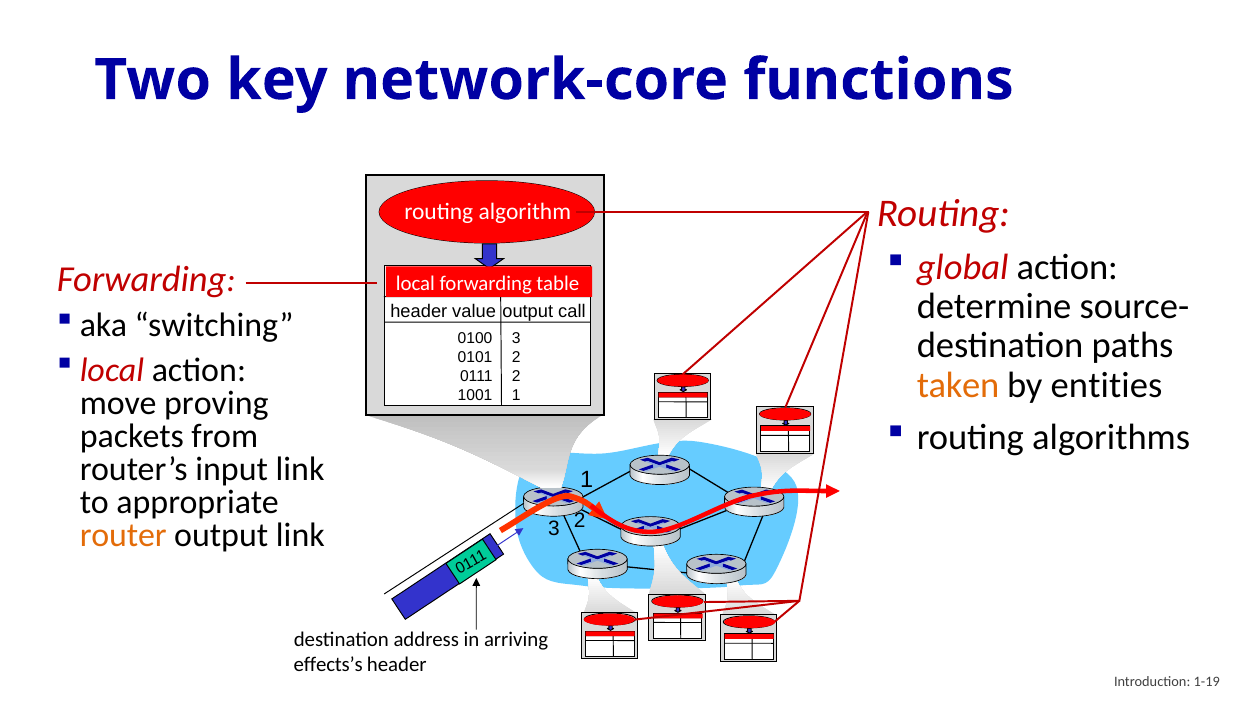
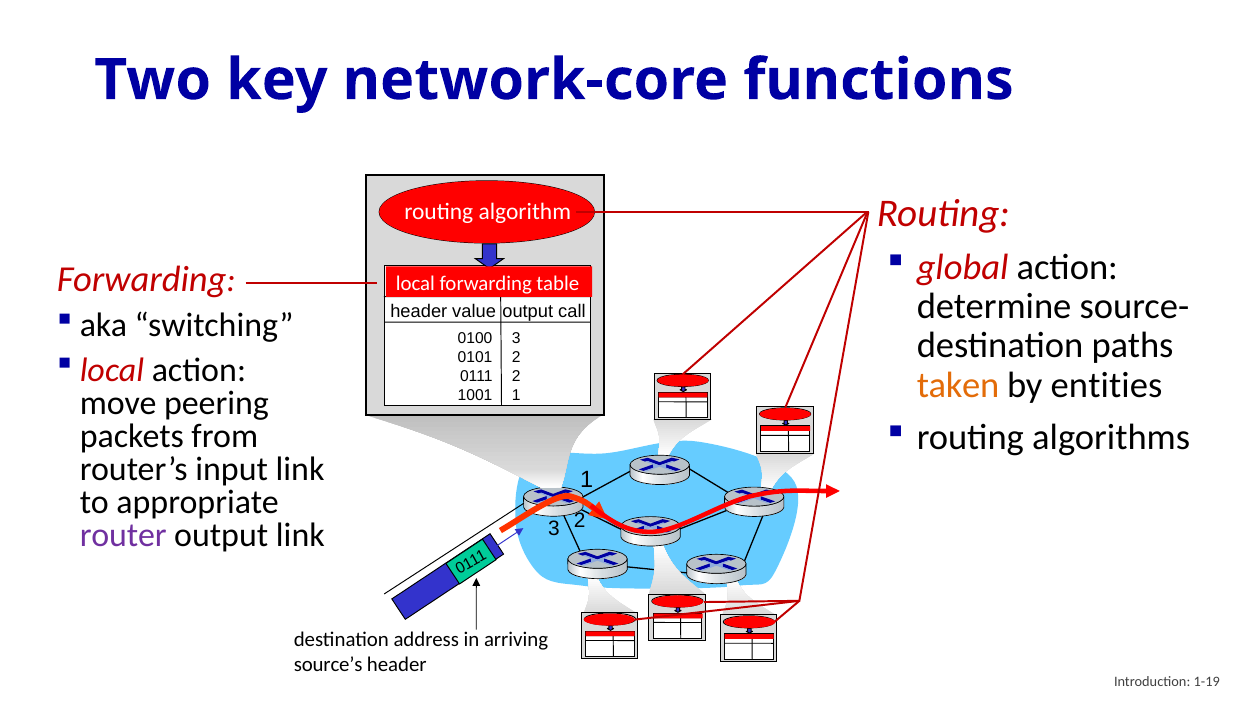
proving: proving -> peering (216, 403)
router colour: orange -> purple (123, 535)
effects’s: effects’s -> source’s (328, 664)
